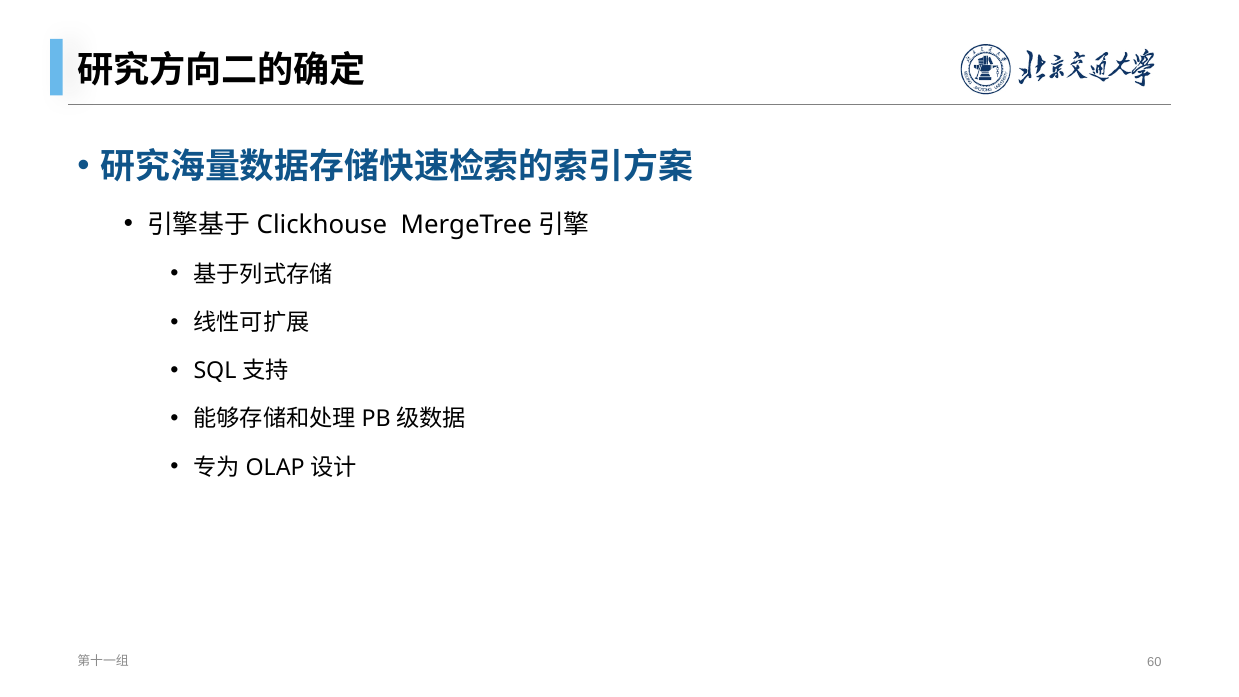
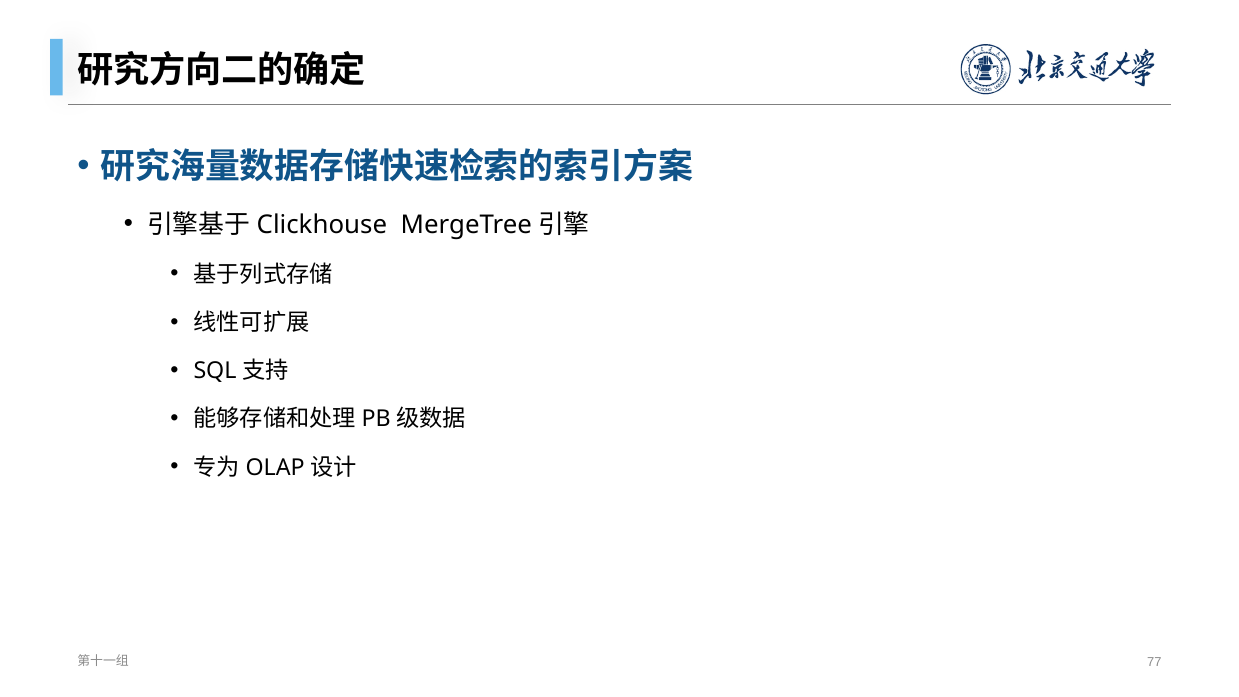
60: 60 -> 77 (1154, 662)
